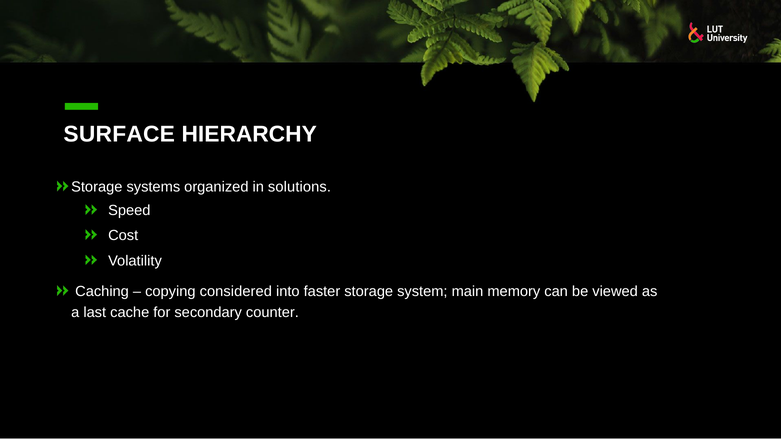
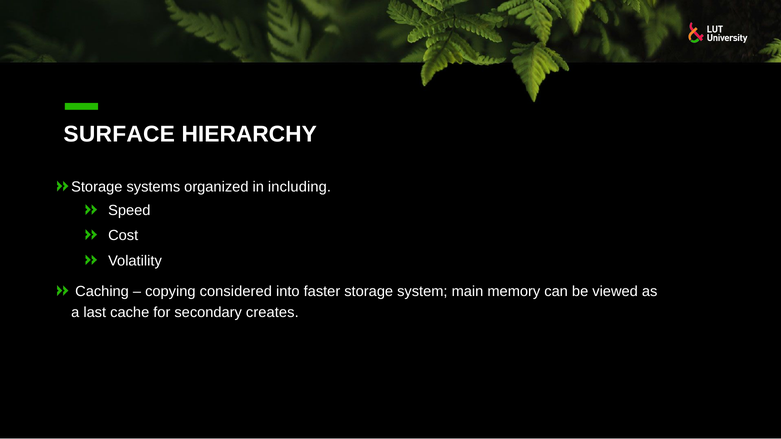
solutions: solutions -> including (299, 187)
counter: counter -> creates (272, 313)
